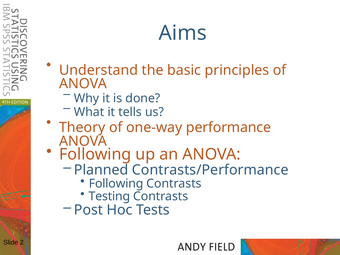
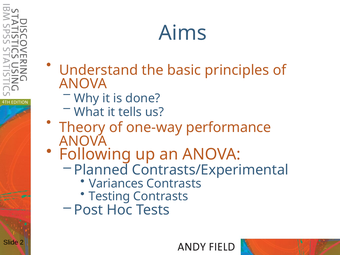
Contrasts/Performance: Contrasts/Performance -> Contrasts/Experimental (210, 170)
Following: Following -> Variances (116, 184)
